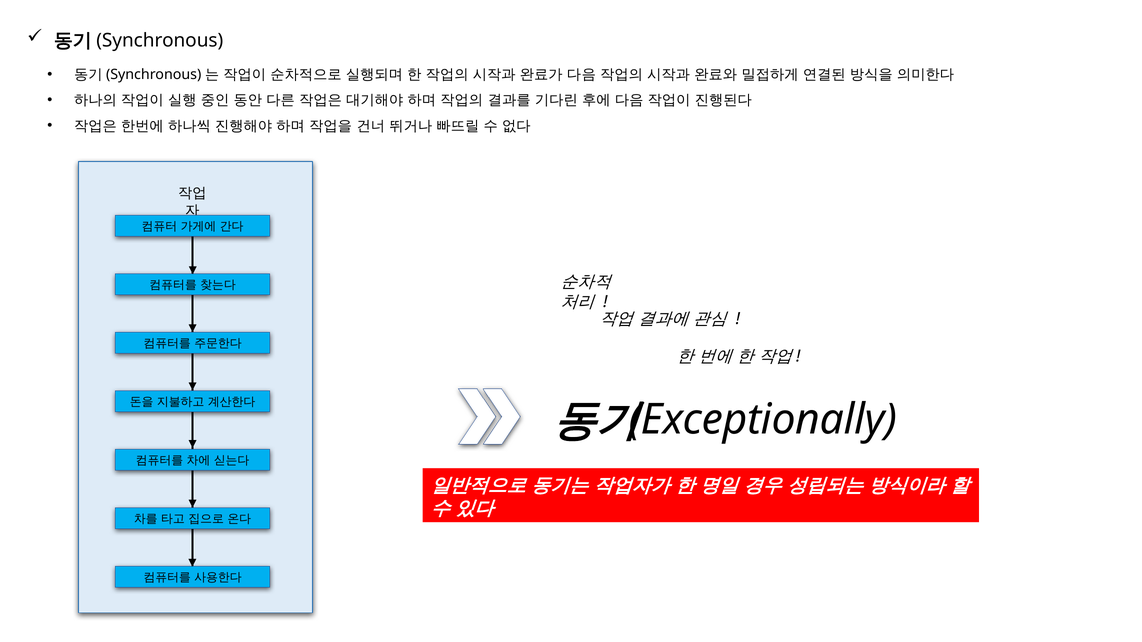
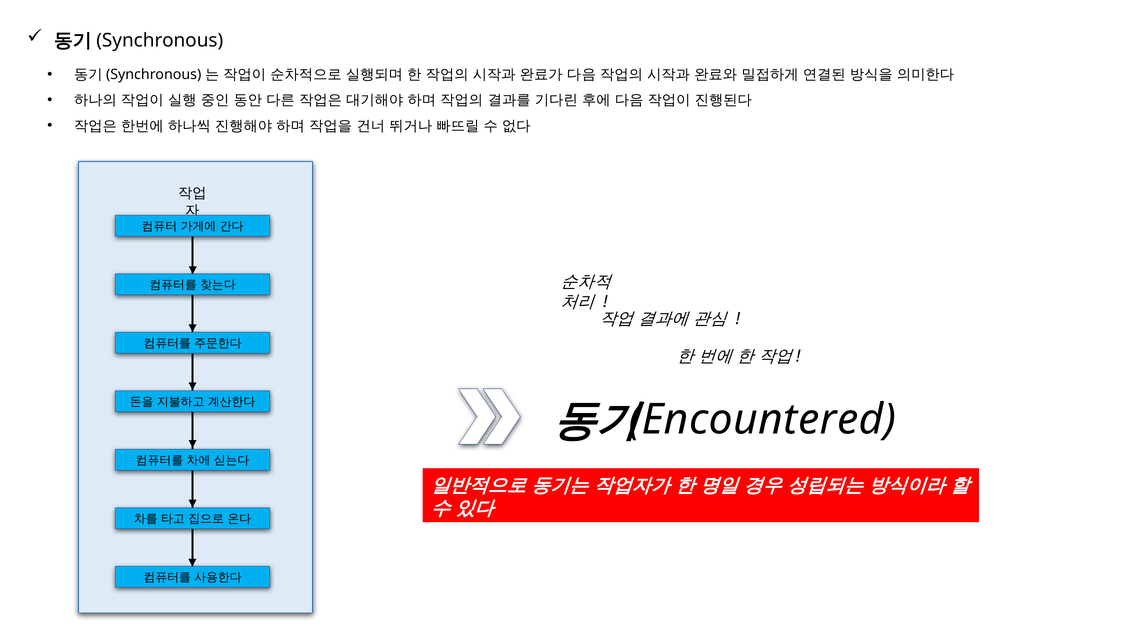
Exceptionally: Exceptionally -> Encountered (763, 420)
